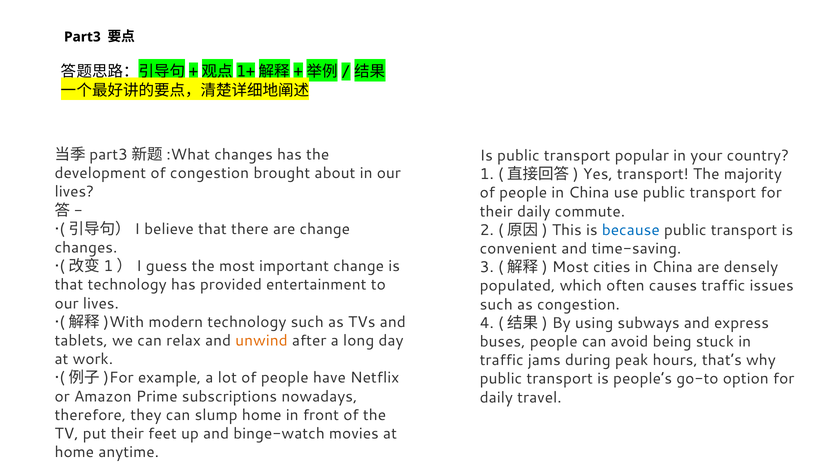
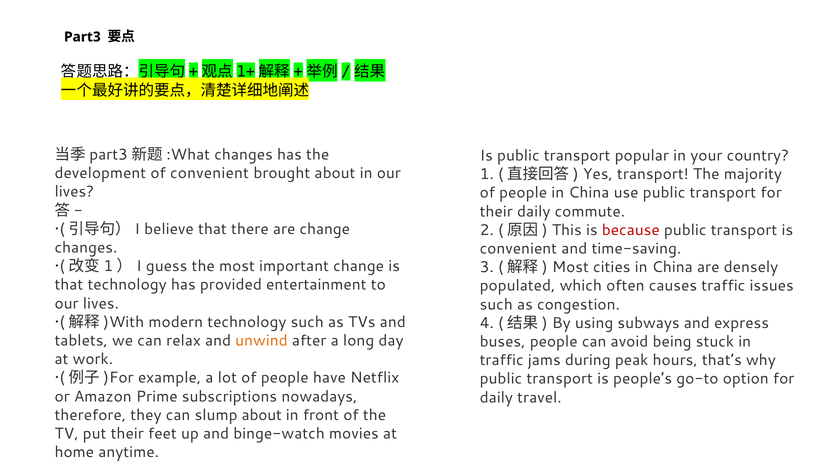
of congestion: congestion -> convenient (210, 173)
because colour: blue -> red (631, 230)
slump home: home -> about (262, 415)
